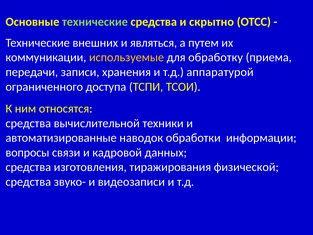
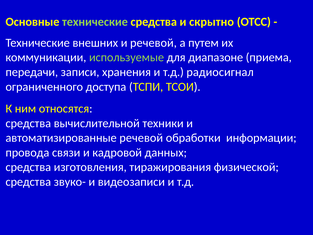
и являться: являться -> речевой (153, 43)
используемые colour: yellow -> light green (127, 57)
обработку: обработку -> диапазоне (216, 57)
аппаратурой: аппаратурой -> радиосигнал (220, 72)
автоматизированные наводок: наводок -> речевой (141, 138)
вопросы: вопросы -> провода (27, 152)
